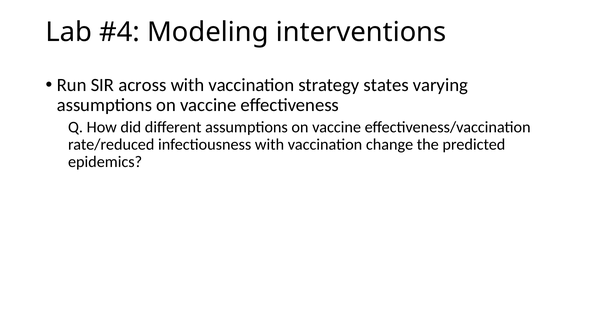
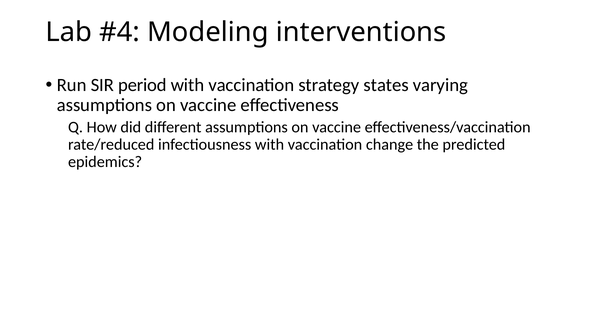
across: across -> period (142, 85)
